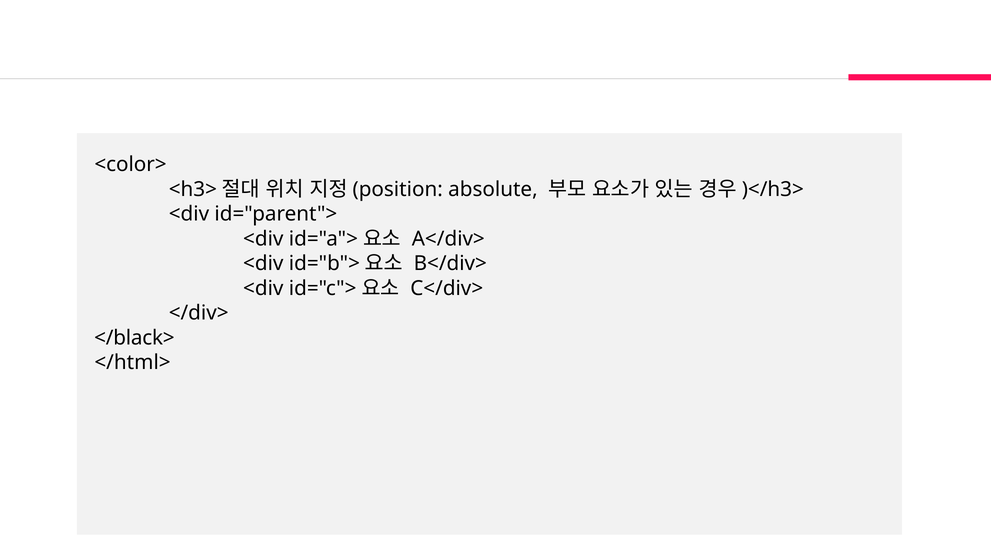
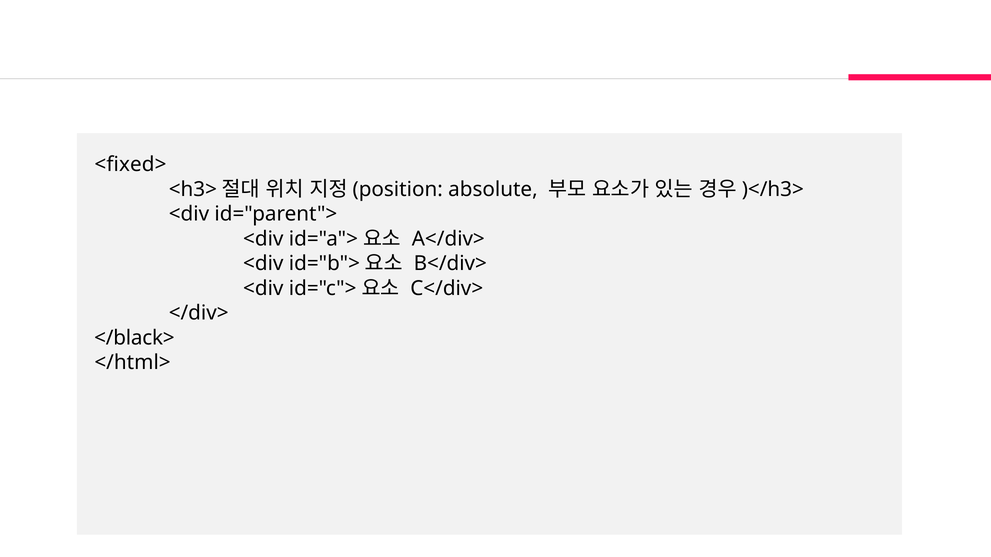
<color>: <color> -> <fixed> (130, 165)
